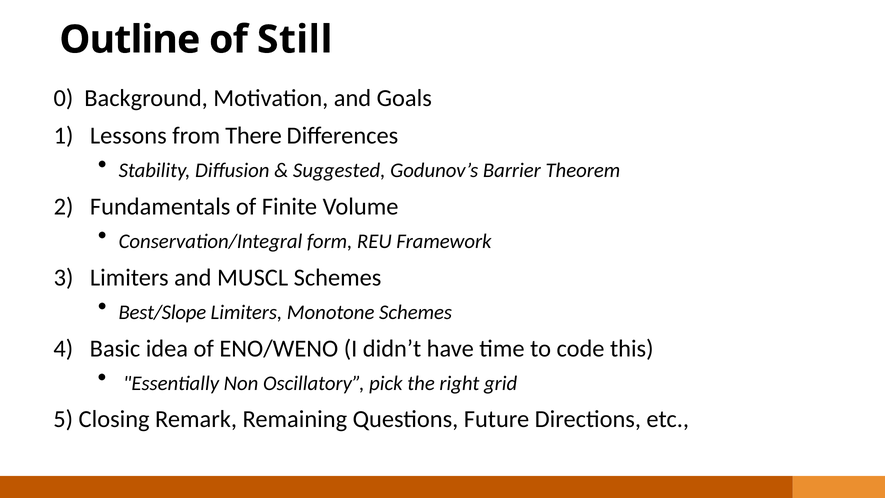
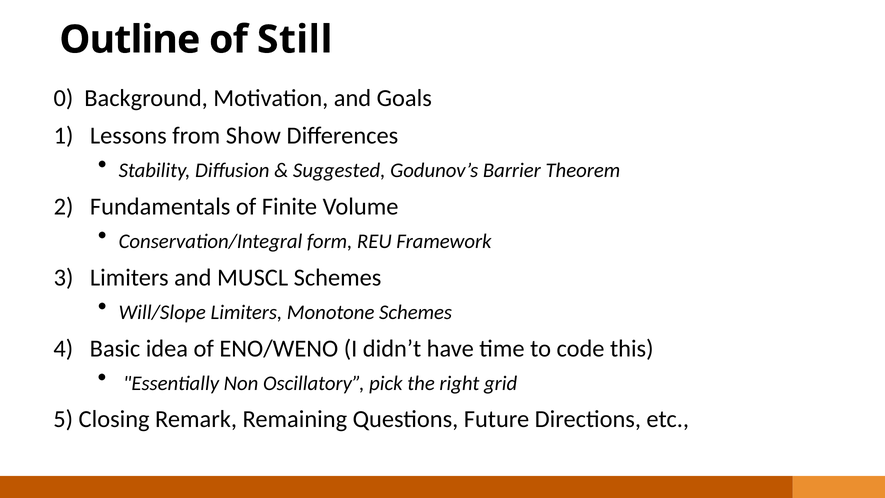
There: There -> Show (253, 136)
Best/Slope: Best/Slope -> Will/Slope (162, 312)
